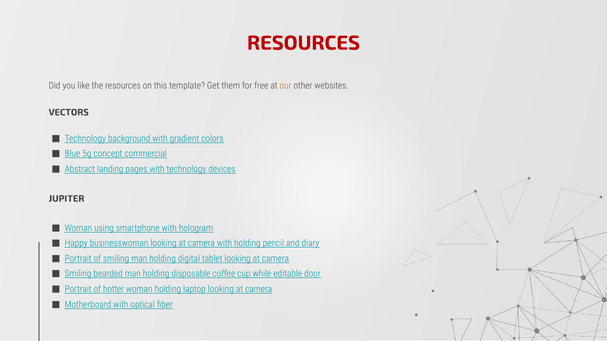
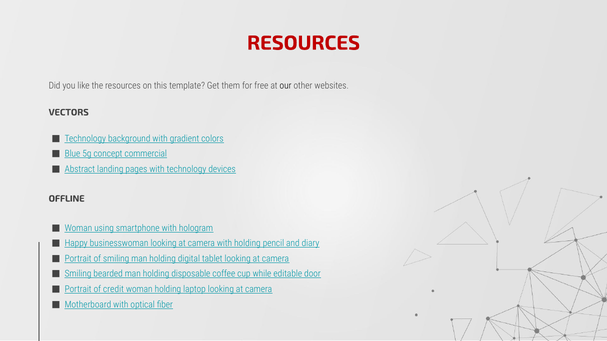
our colour: orange -> black (286, 86)
JUPITER: JUPITER -> OFFLINE (67, 199)
hotter: hotter -> credit (113, 290)
